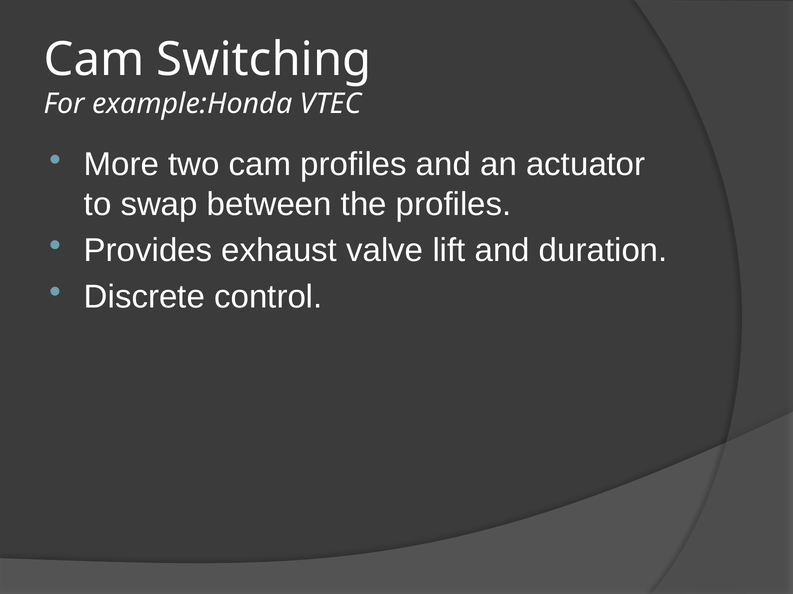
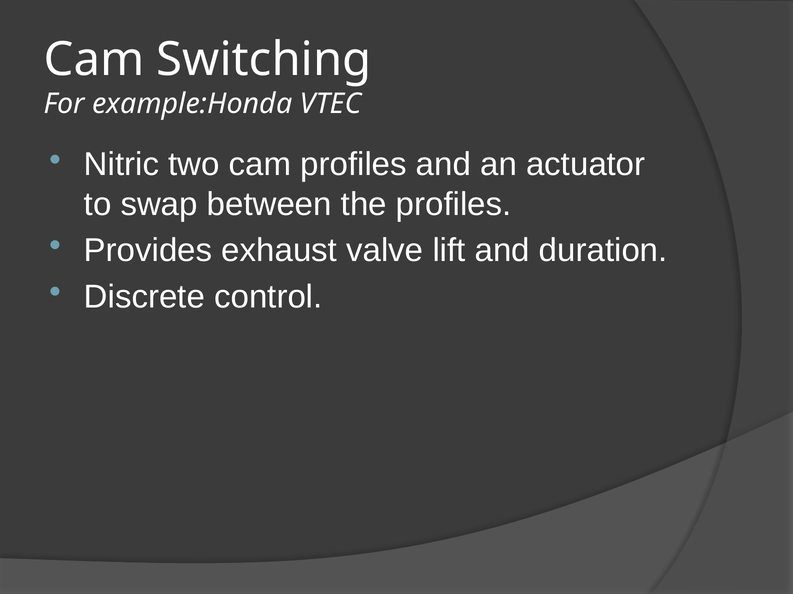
More: More -> Nitric (122, 165)
